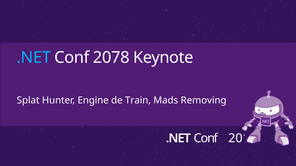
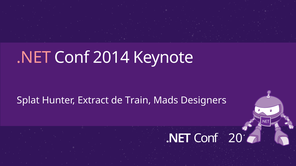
.NET colour: light blue -> pink (34, 58)
2078: 2078 -> 2014 (111, 58)
Engine: Engine -> Extract (93, 101)
Removing: Removing -> Designers (204, 101)
